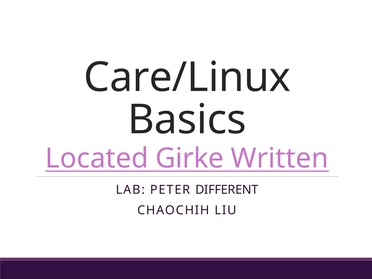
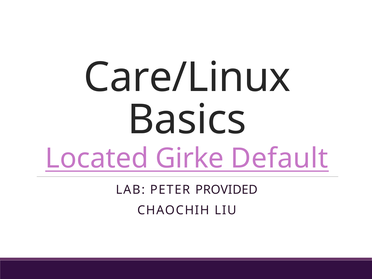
Written: Written -> Default (280, 158)
DIFFERENT: DIFFERENT -> PROVIDED (227, 190)
